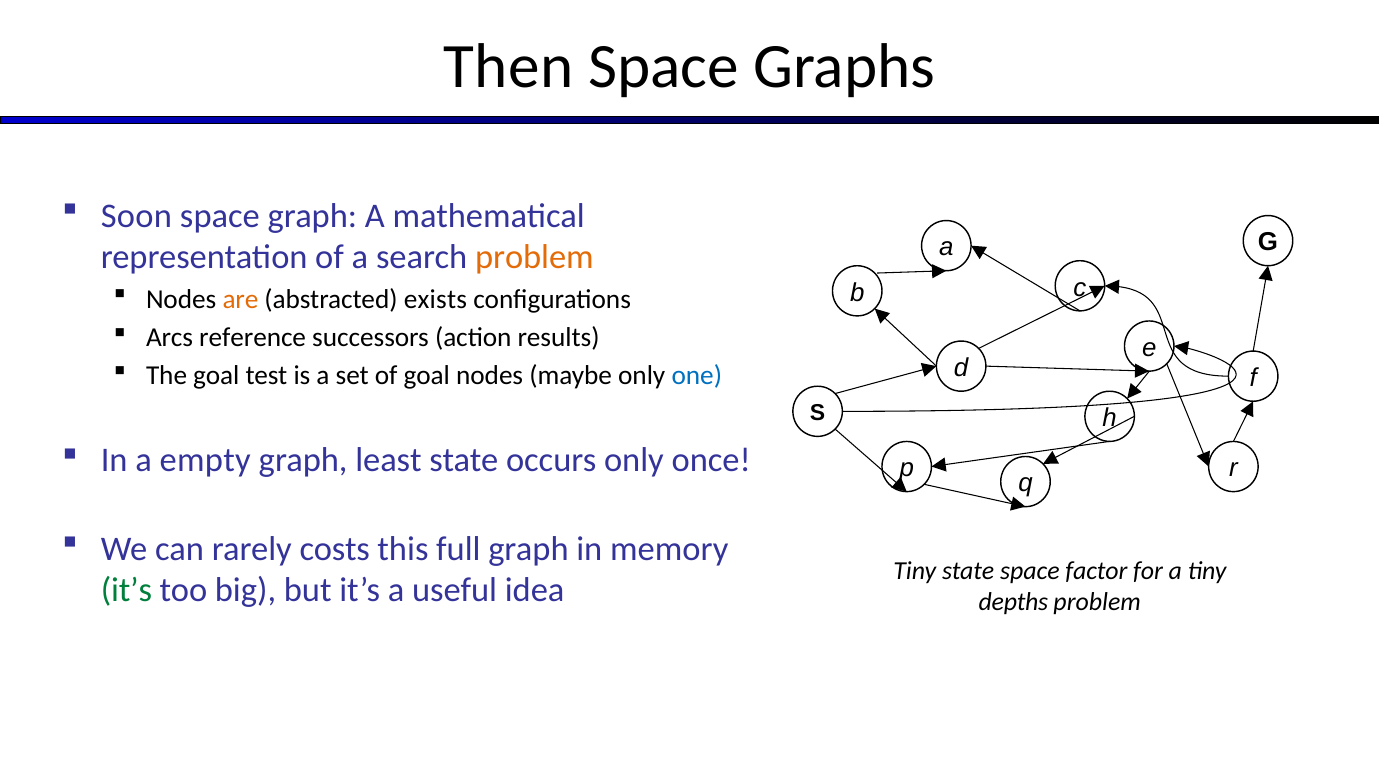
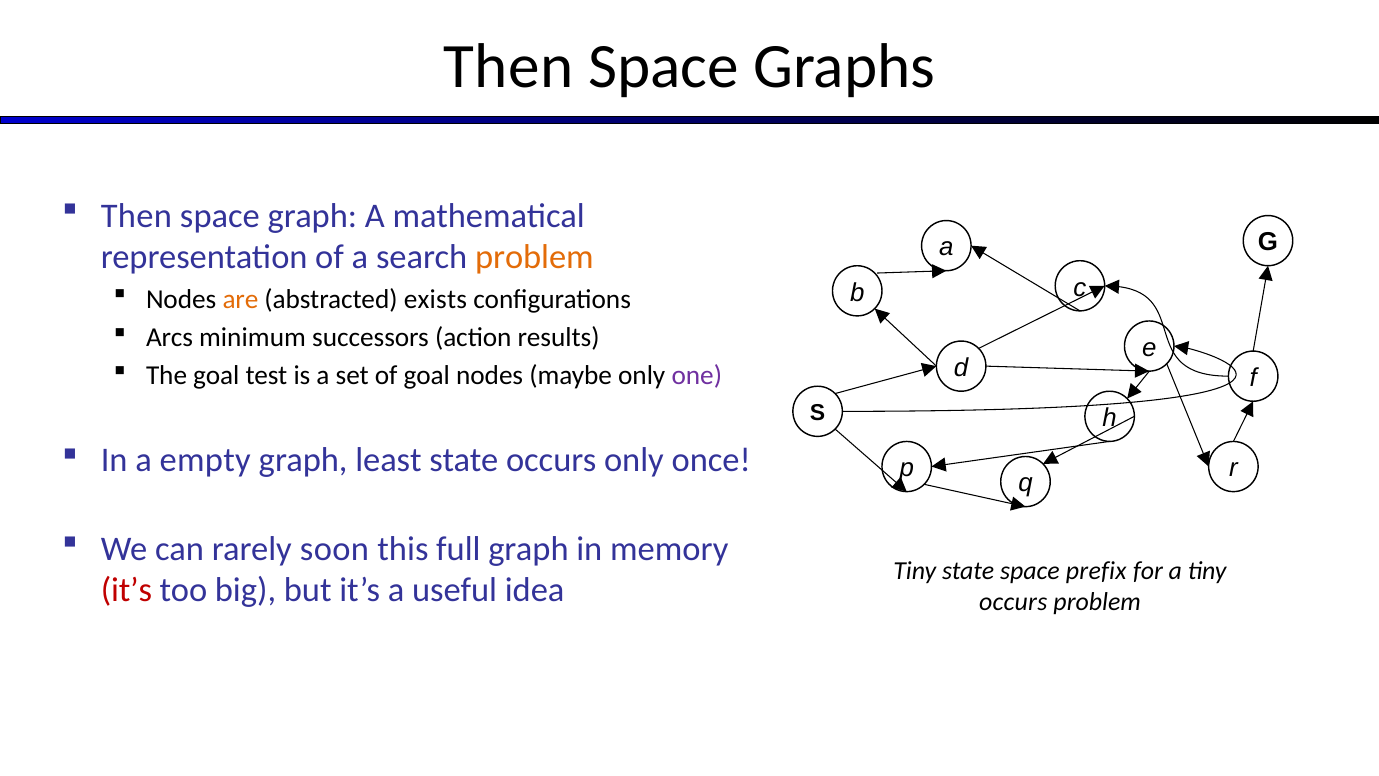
Soon: Soon -> Then (136, 216)
reference: reference -> minimum (253, 337)
one colour: blue -> purple (697, 375)
costs: costs -> soon (334, 549)
factor: factor -> prefix (1096, 570)
it’s colour: green -> red (126, 590)
depths: depths -> occurs (1013, 601)
